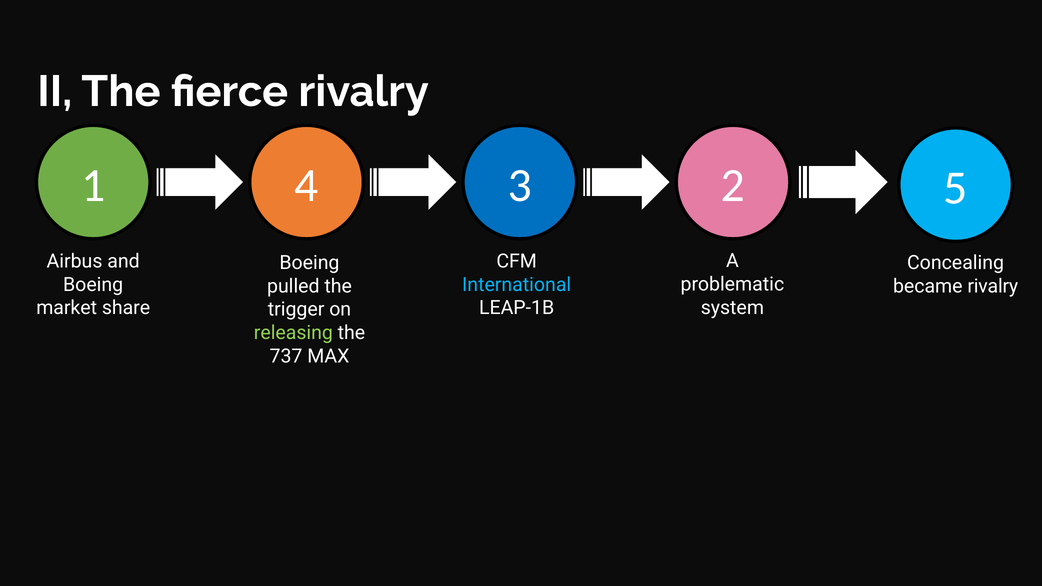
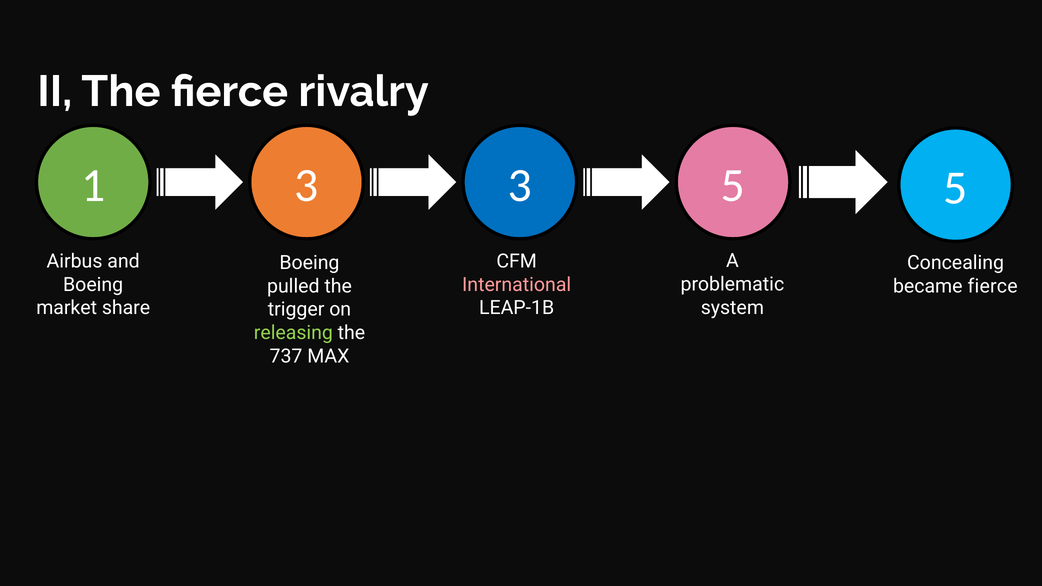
1 4: 4 -> 3 (306, 185)
3 2: 2 -> 5 (733, 185)
International colour: light blue -> pink (517, 285)
became rivalry: rivalry -> fierce (993, 286)
